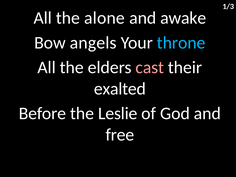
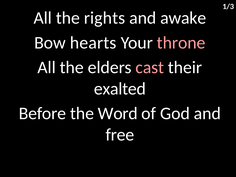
alone: alone -> rights (104, 18)
angels: angels -> hearts (93, 43)
throne colour: light blue -> pink (181, 43)
Leslie: Leslie -> Word (118, 113)
